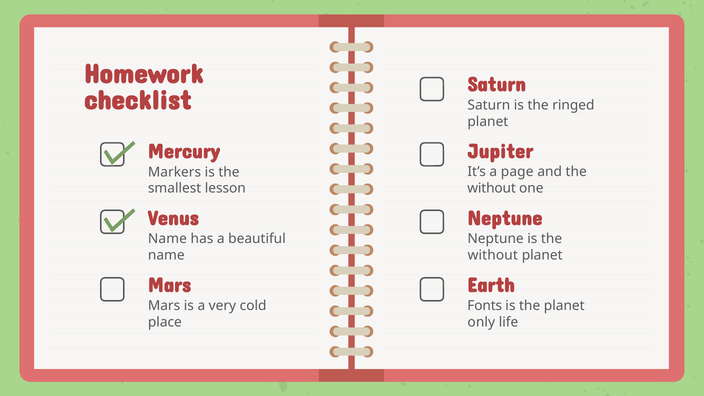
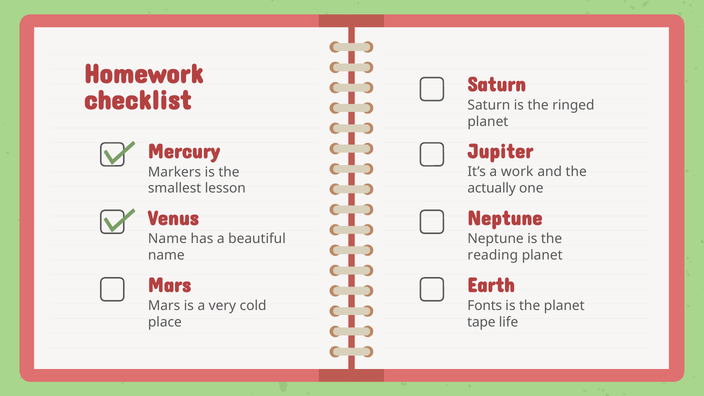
page: page -> work (517, 172)
without: without -> actually (492, 188)
without: without -> reading (493, 255)
only: only -> tape (481, 322)
